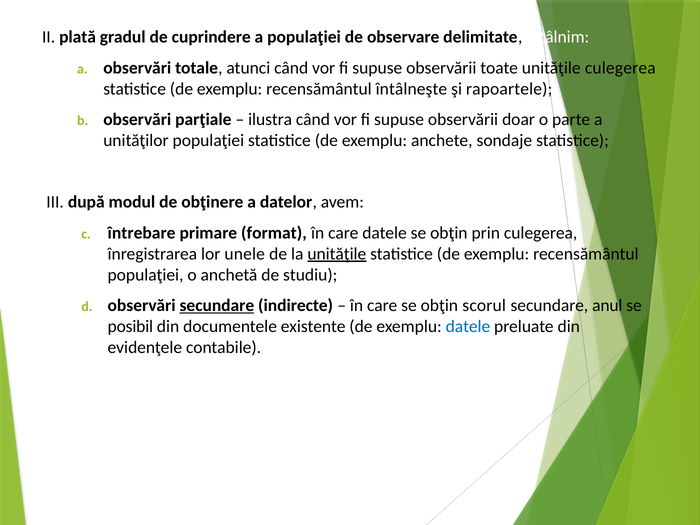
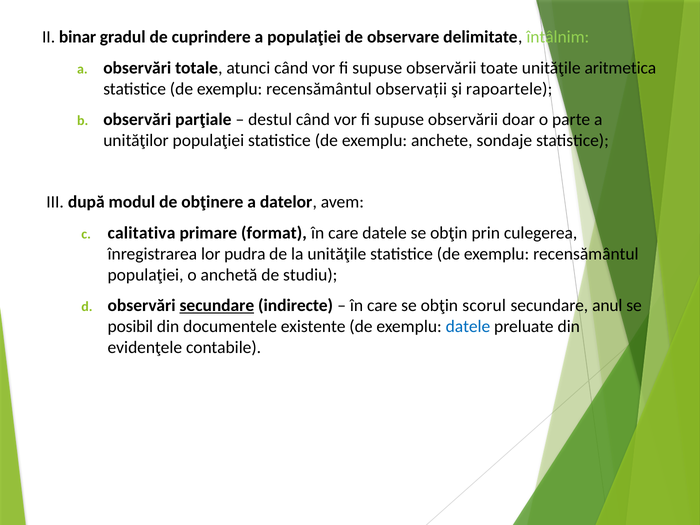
plată: plată -> binar (78, 37)
întâlnim colour: white -> light green (558, 37)
unităţile culegerea: culegerea -> aritmetica (620, 68)
întâlneşte: întâlneşte -> observații (411, 89)
ilustra: ilustra -> destul (270, 120)
întrebare: întrebare -> calitativa (142, 233)
unele: unele -> pudra (245, 254)
unităţile underline: present -> none (337, 254)
